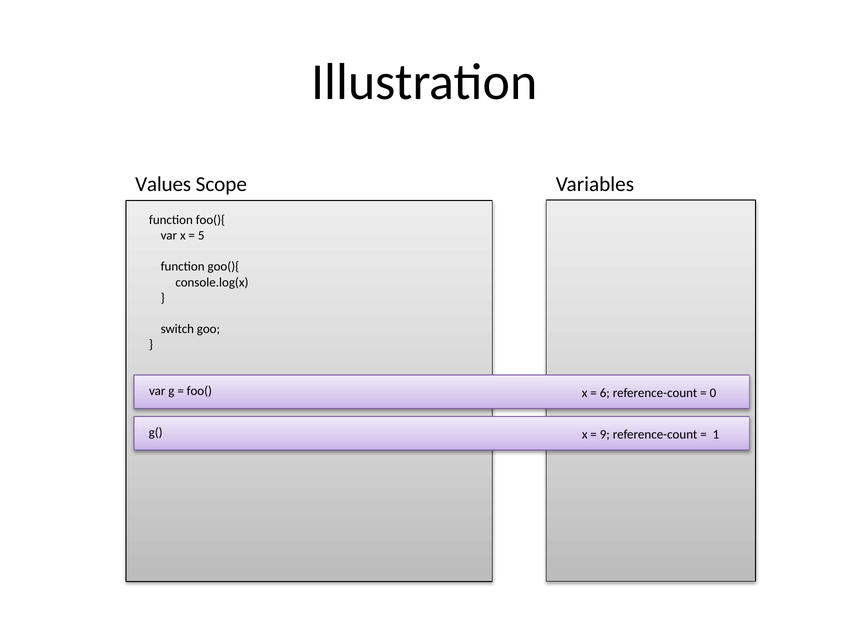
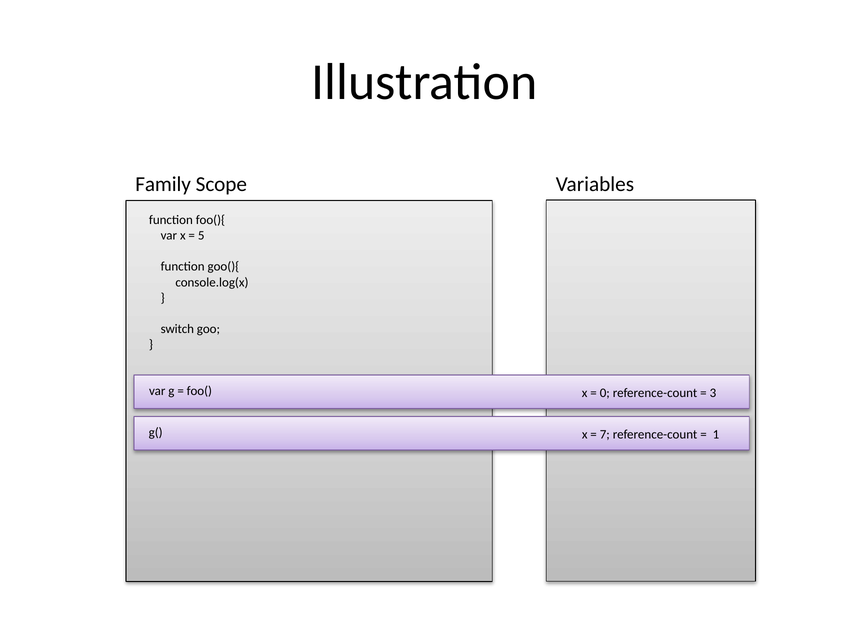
Values: Values -> Family (163, 184)
6: 6 -> 0 (605, 393)
0: 0 -> 3 (713, 393)
9: 9 -> 7 (605, 434)
